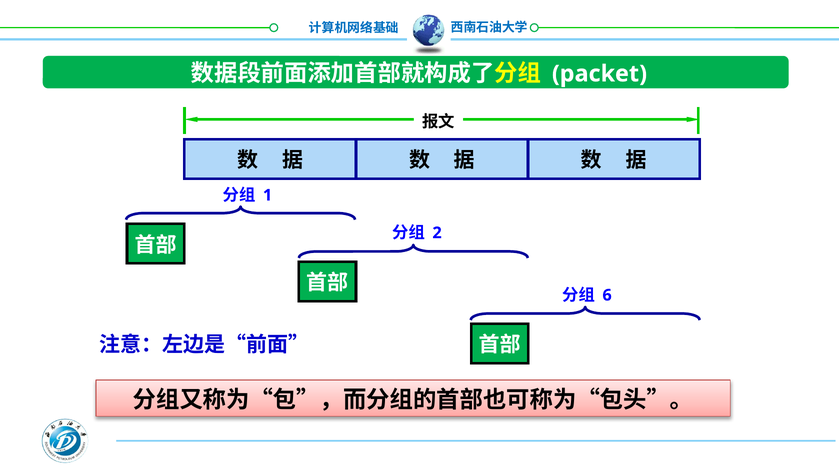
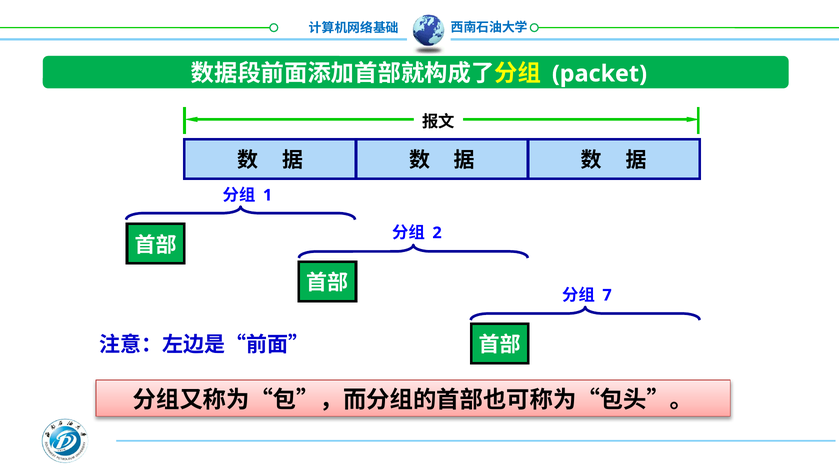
6: 6 -> 7 (607, 295)
